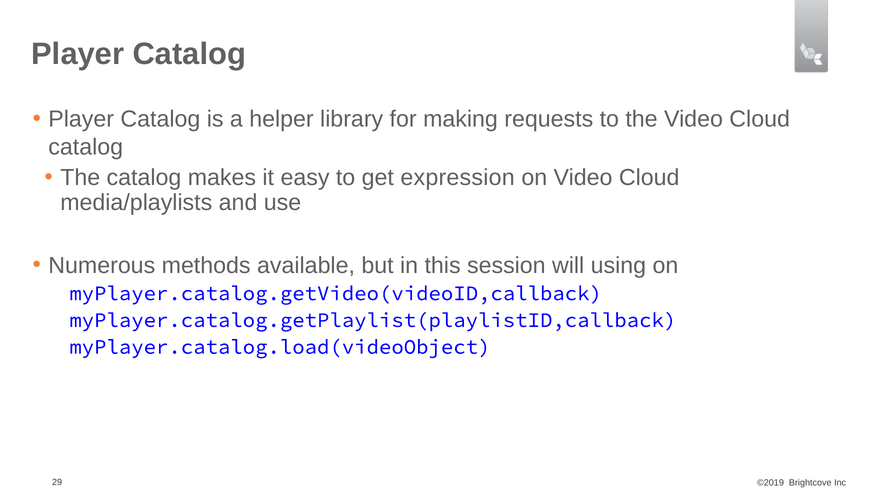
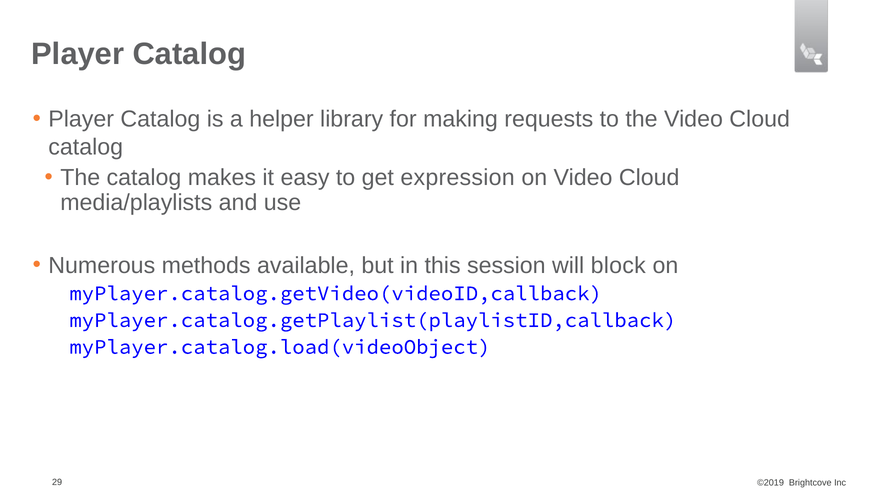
using: using -> block (618, 266)
